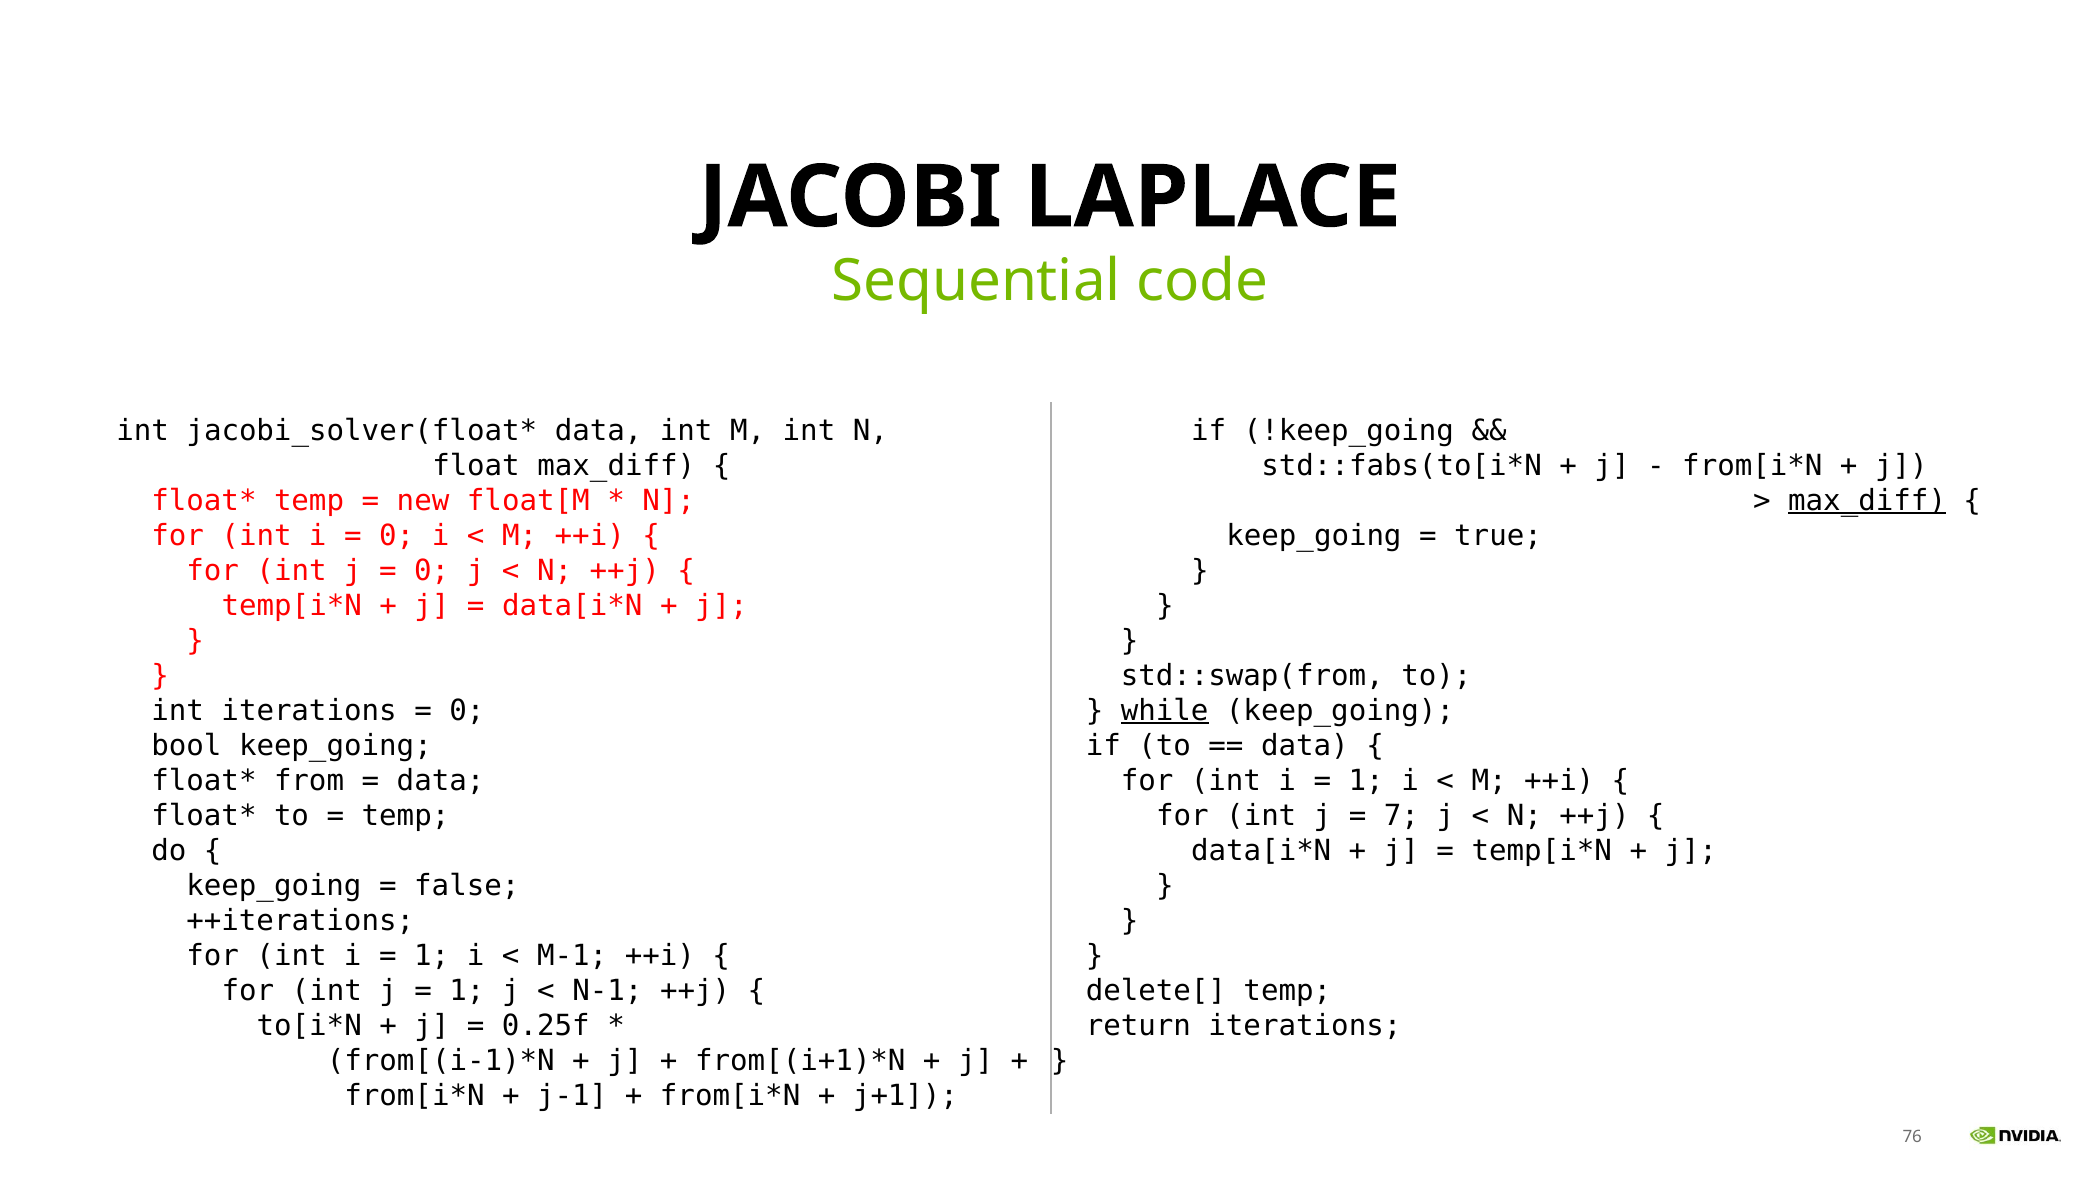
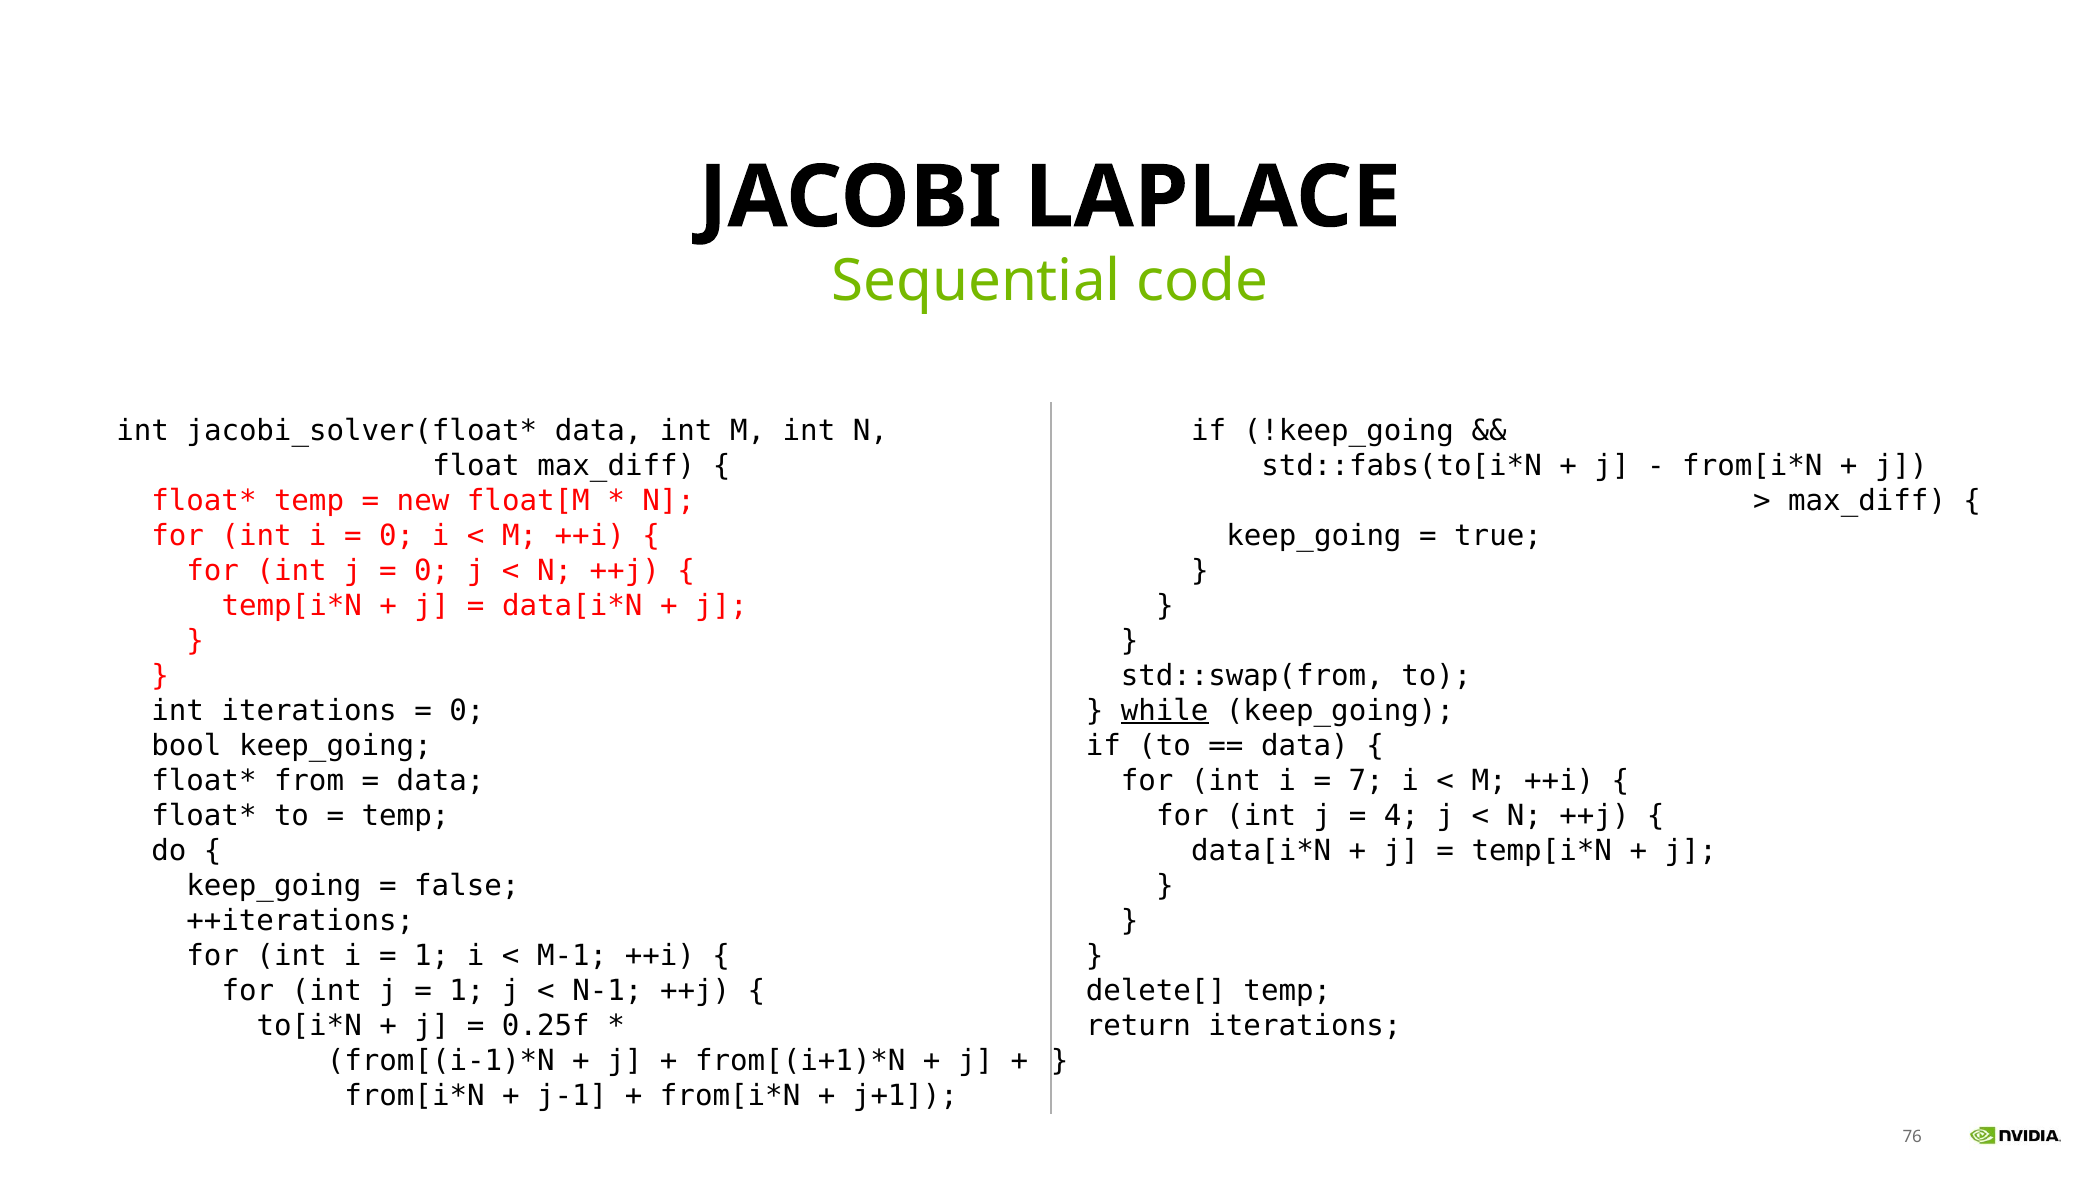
max_diff underline: present -> none (1867, 501)
1: 1 -> 7 (1366, 781)
7: 7 -> 4 (1401, 816)
